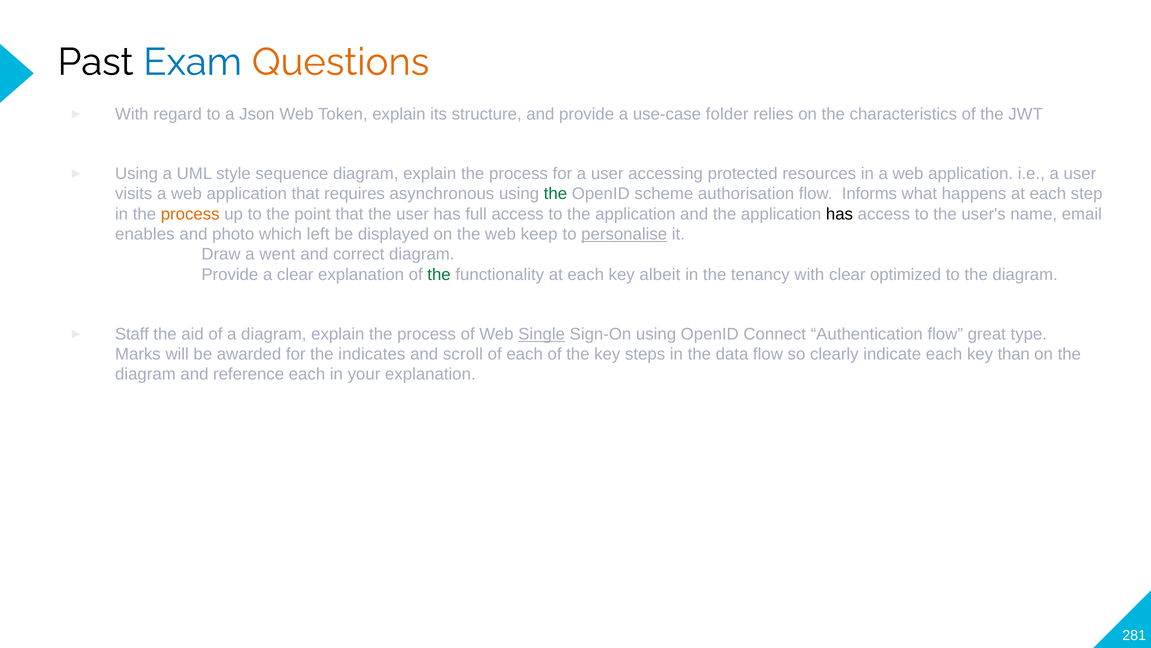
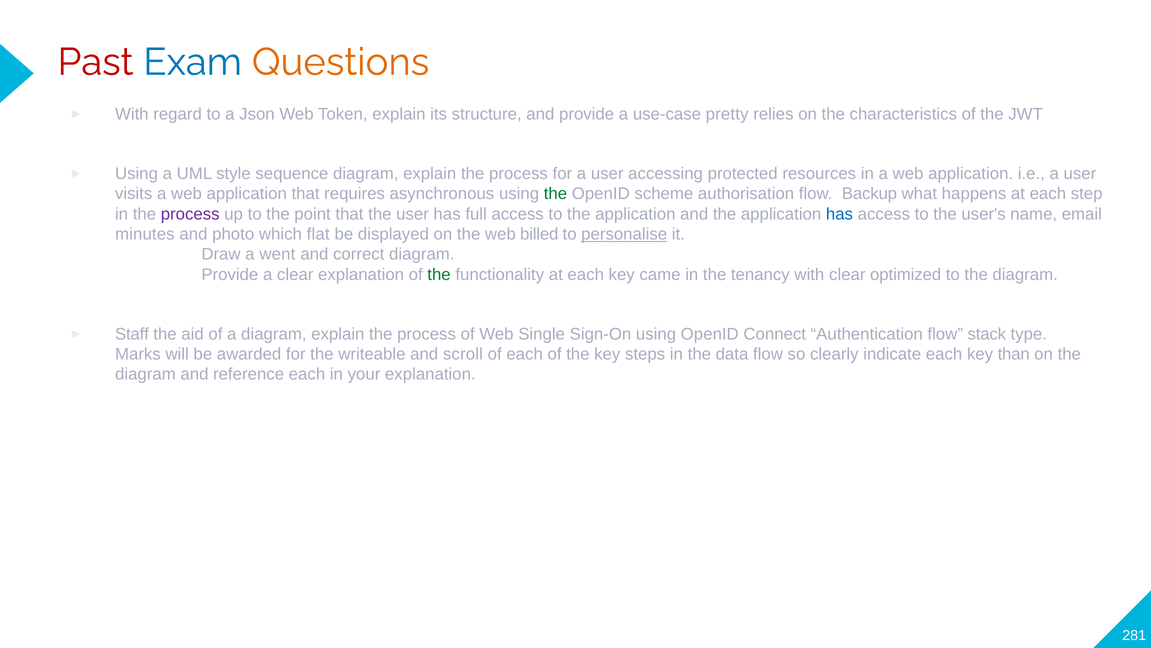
Past colour: black -> red (96, 62)
folder: folder -> pretty (727, 114)
Informs: Informs -> Backup (869, 194)
process colour: orange -> purple (190, 214)
has colour: black -> blue (839, 214)
enables: enables -> minutes (145, 234)
left: left -> flat (318, 234)
keep: keep -> billed (539, 234)
albeit: albeit -> came (660, 274)
Single underline: present -> none (542, 334)
great: great -> stack (987, 334)
indicates: indicates -> writeable (372, 354)
